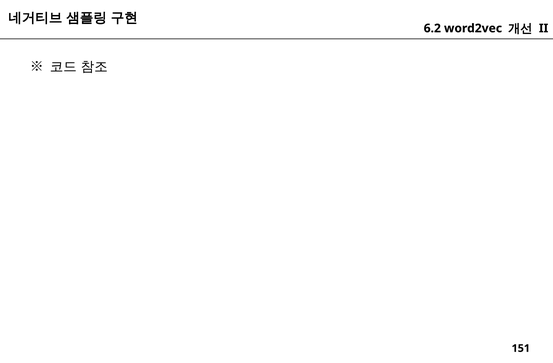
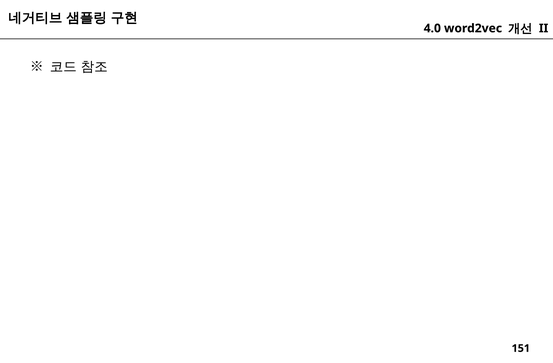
6.2: 6.2 -> 4.0 (432, 28)
